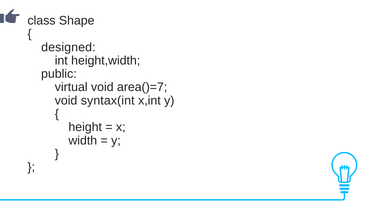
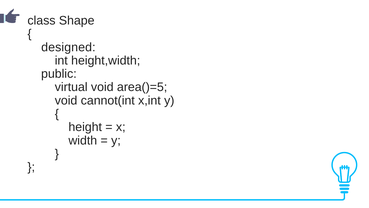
area()=7: area()=7 -> area()=5 (142, 87)
syntax(int: syntax(int -> cannot(int (108, 100)
